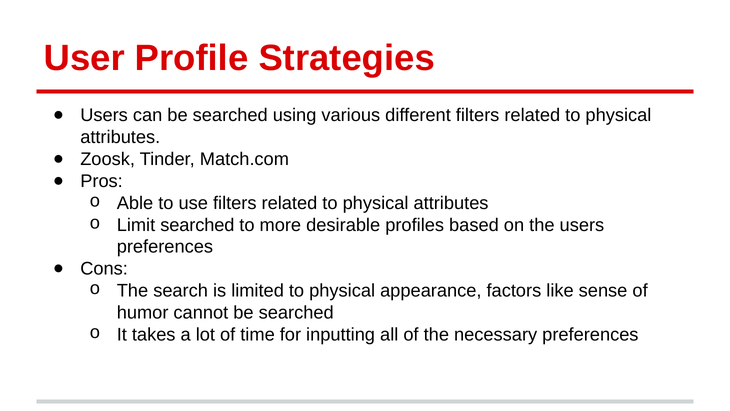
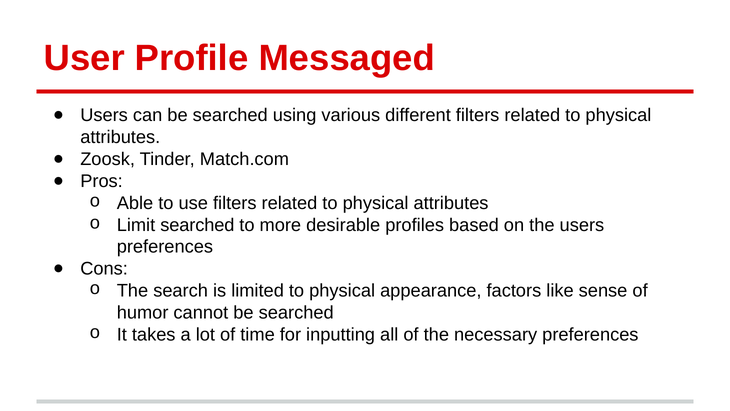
Strategies: Strategies -> Messaged (347, 58)
